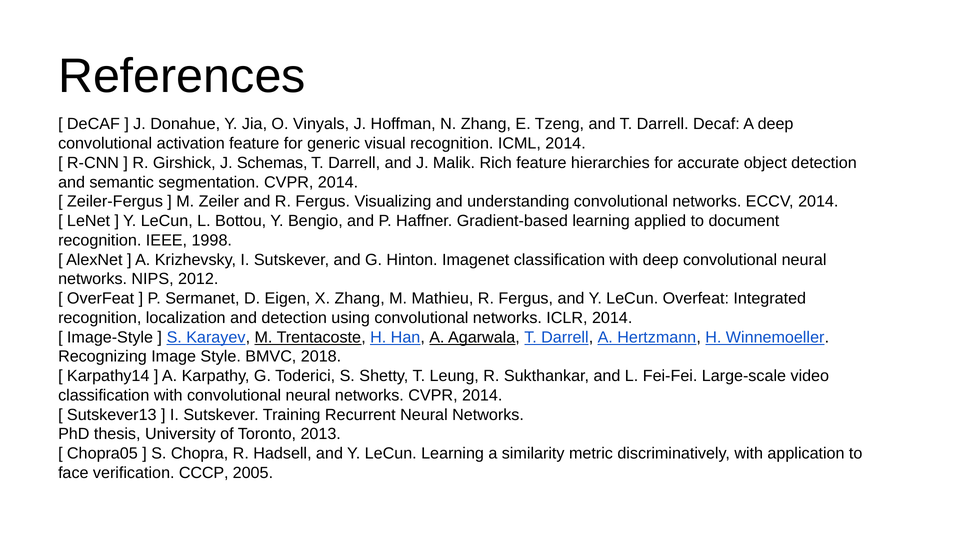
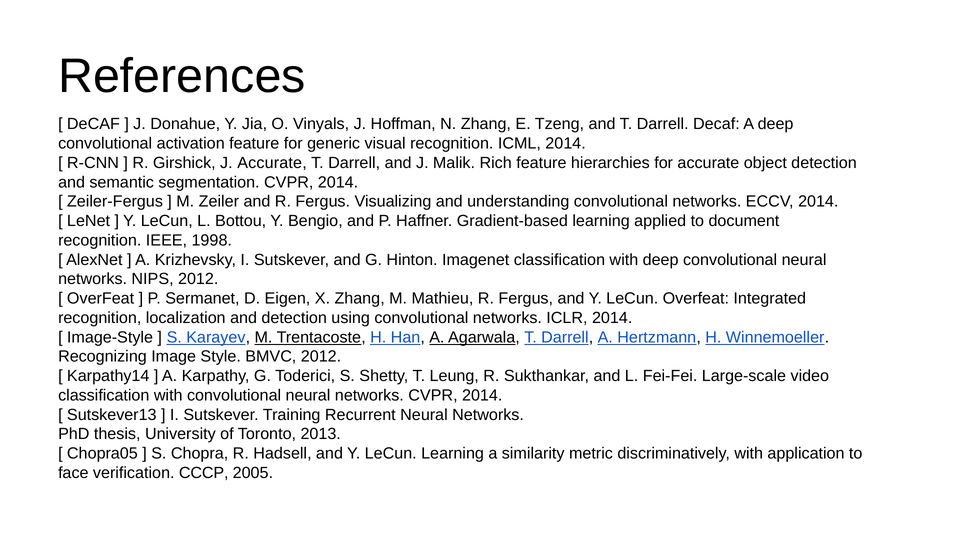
J Schemas: Schemas -> Accurate (272, 163)
BMVC 2018: 2018 -> 2012 (321, 357)
